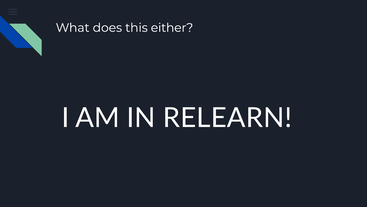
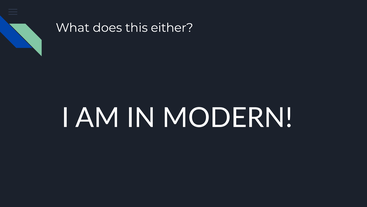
RELEARN: RELEARN -> MODERN (228, 118)
